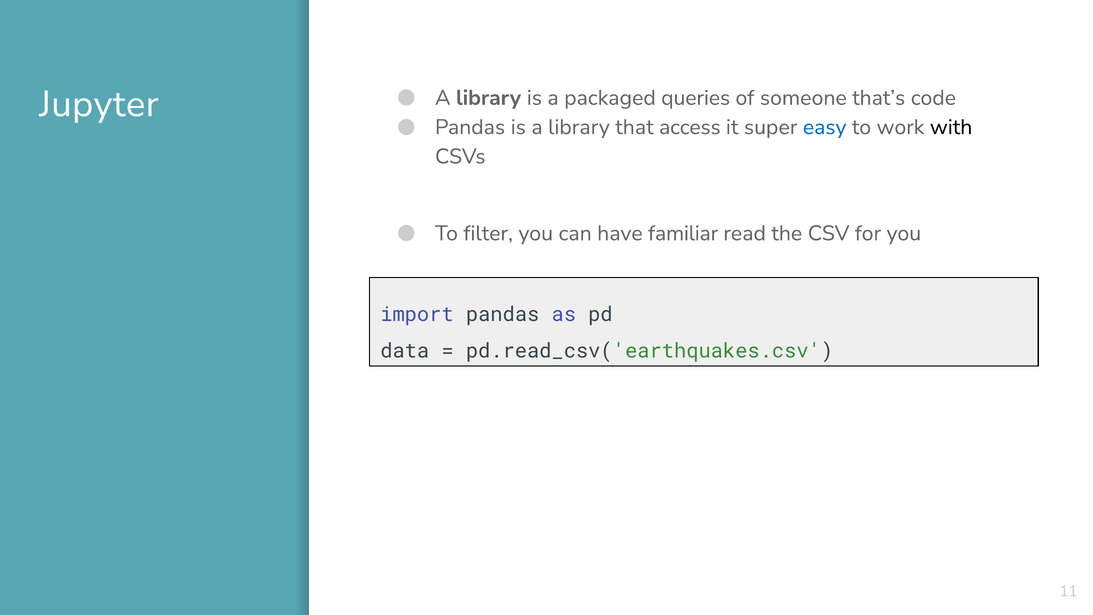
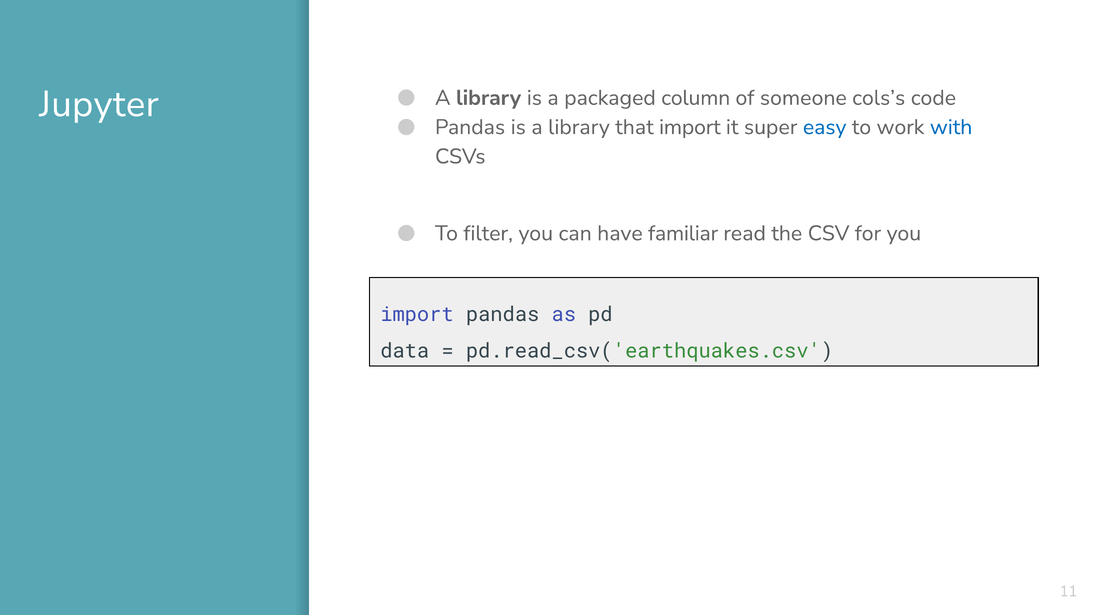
queries: queries -> column (696, 98)
that’s: that’s -> cols’s (879, 98)
that access: access -> import (690, 127)
with colour: black -> blue (951, 127)
